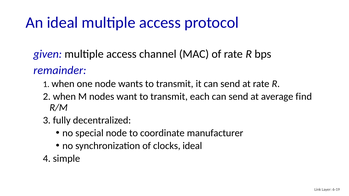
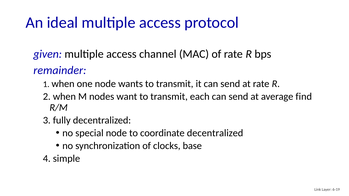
coordinate manufacturer: manufacturer -> decentralized (215, 133)
clocks ideal: ideal -> base (192, 146)
